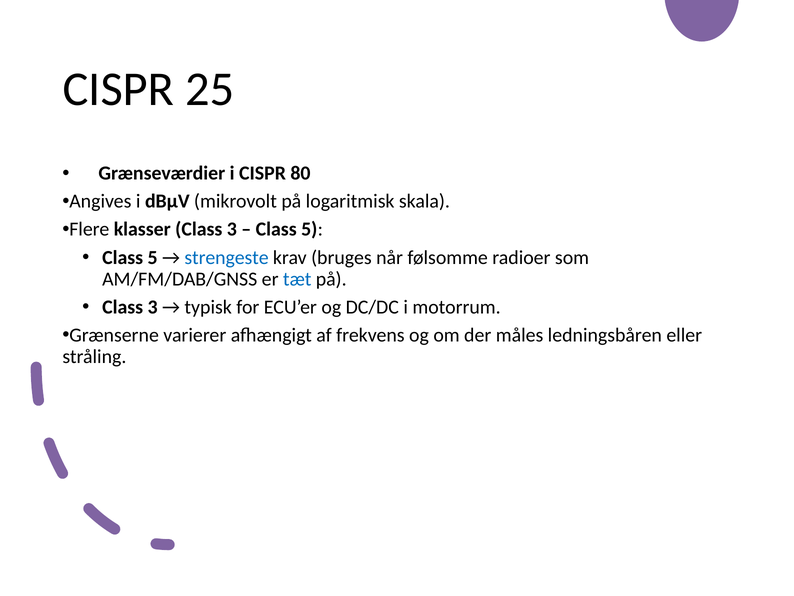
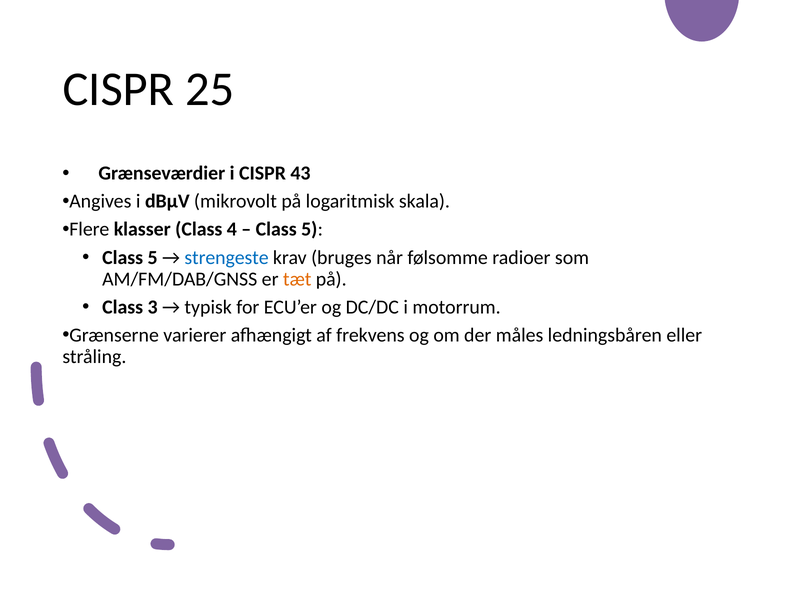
80: 80 -> 43 (300, 173)
klasser Class 3: 3 -> 4 (232, 229)
tæt colour: blue -> orange (297, 279)
